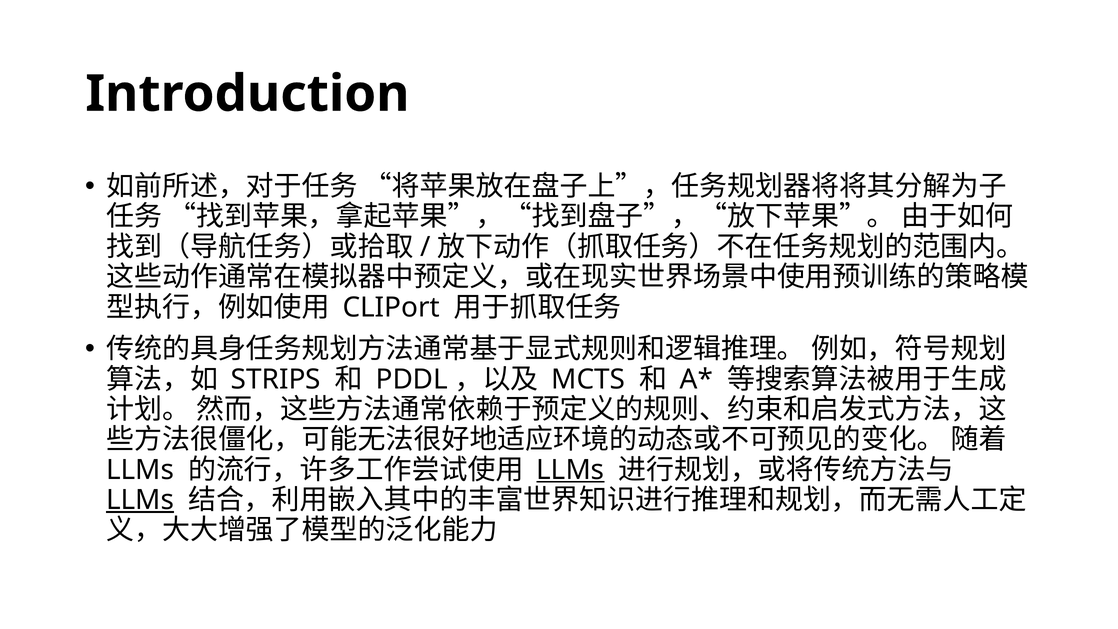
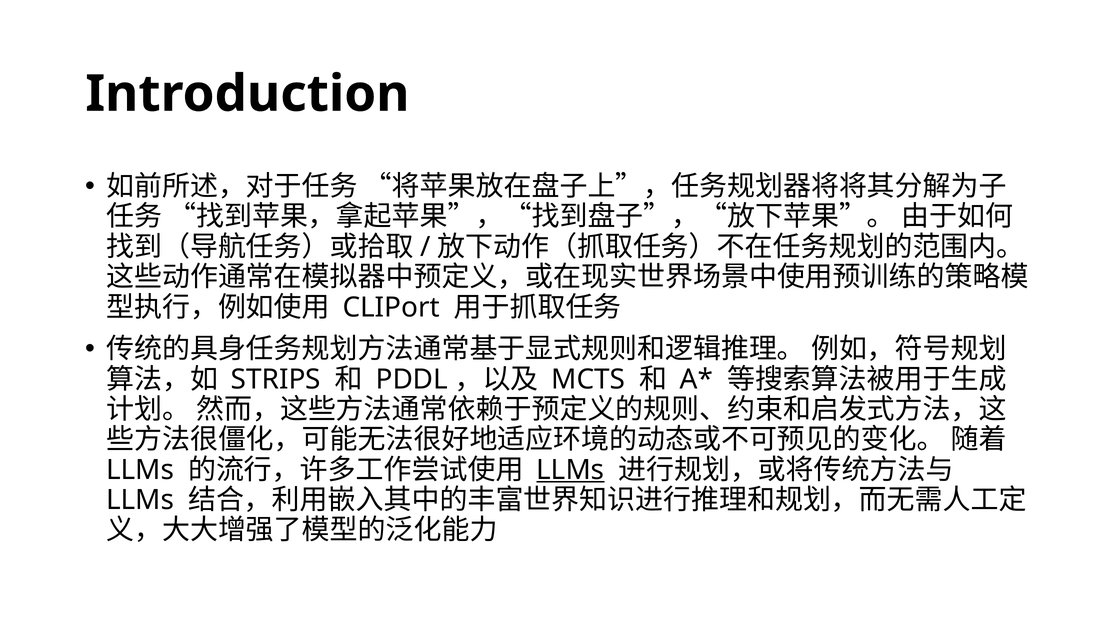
LLMs underline: present -> none (140, 500)
